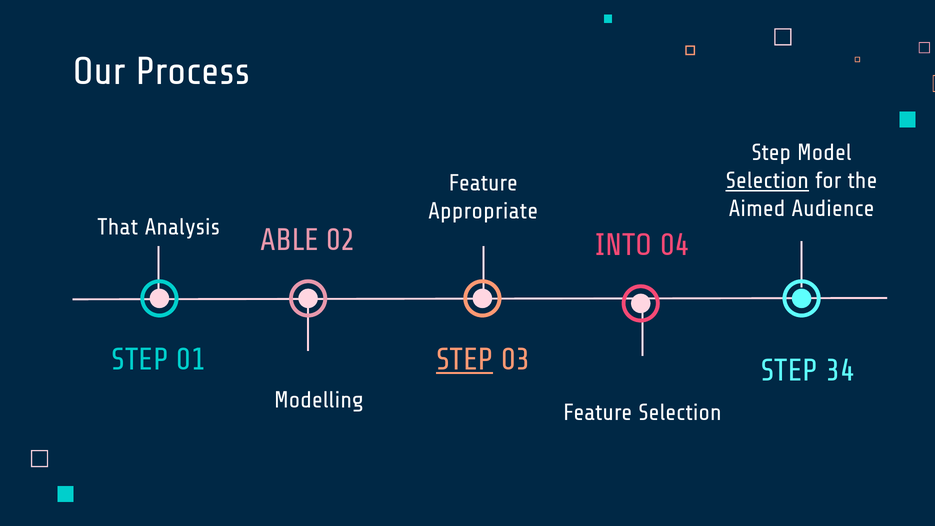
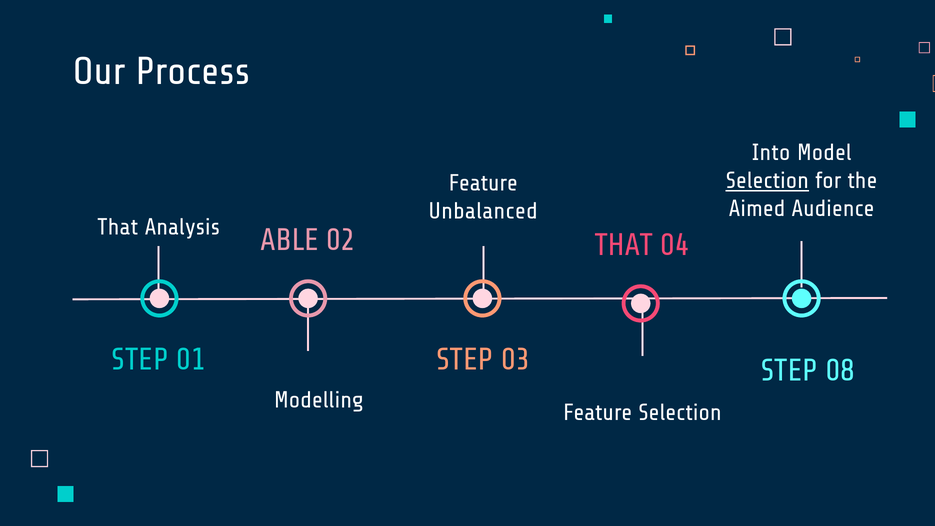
Step: Step -> Into (771, 153)
Appropriate: Appropriate -> Unbalanced (483, 211)
INTO: INTO -> THAT (624, 245)
STEP underline: present -> none (465, 360)
34: 34 -> 08 (840, 371)
